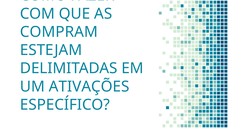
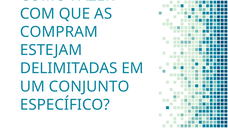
ATIVAÇÕES: ATIVAÇÕES -> CONJUNTO (89, 87)
